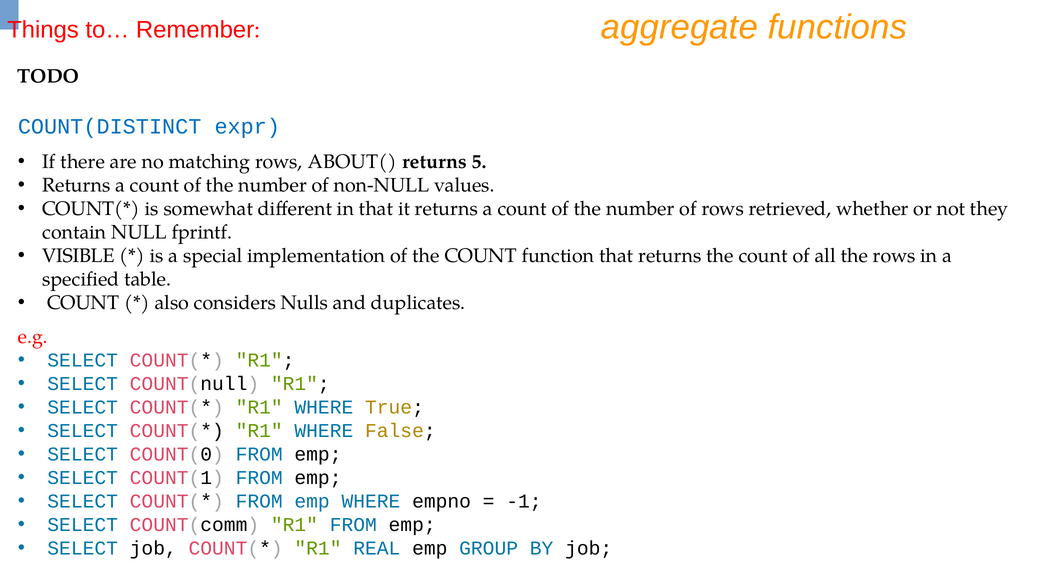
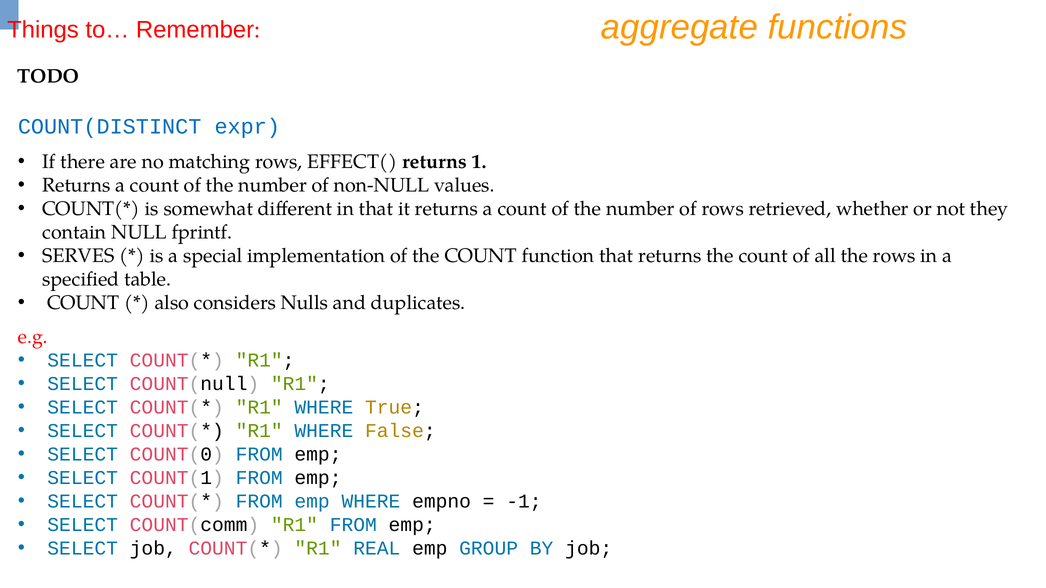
ABOUT(: ABOUT( -> EFFECT( (352, 162)
5: 5 -> 1 (479, 162)
VISIBLE: VISIBLE -> SERVES (78, 256)
